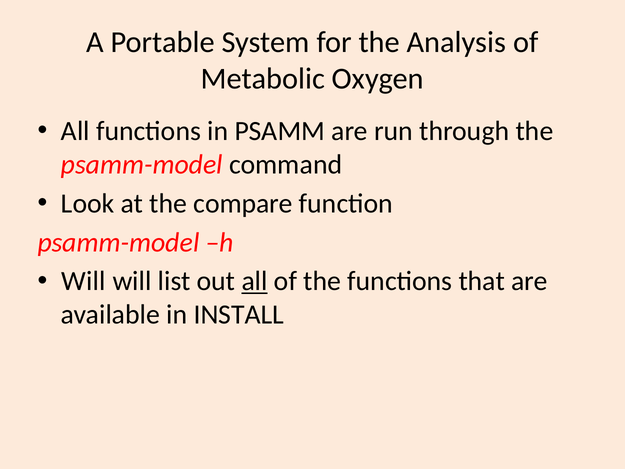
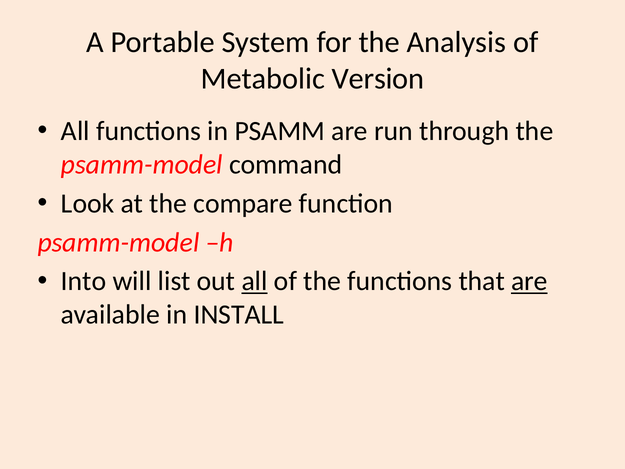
Oxygen: Oxygen -> Version (378, 79)
Will: Will -> Into (84, 281)
are underline: none -> present (529, 281)
